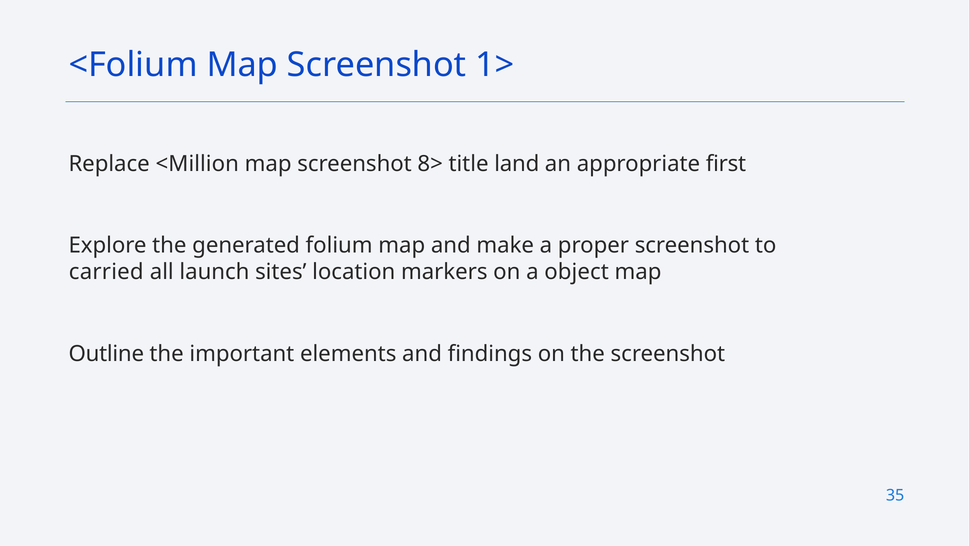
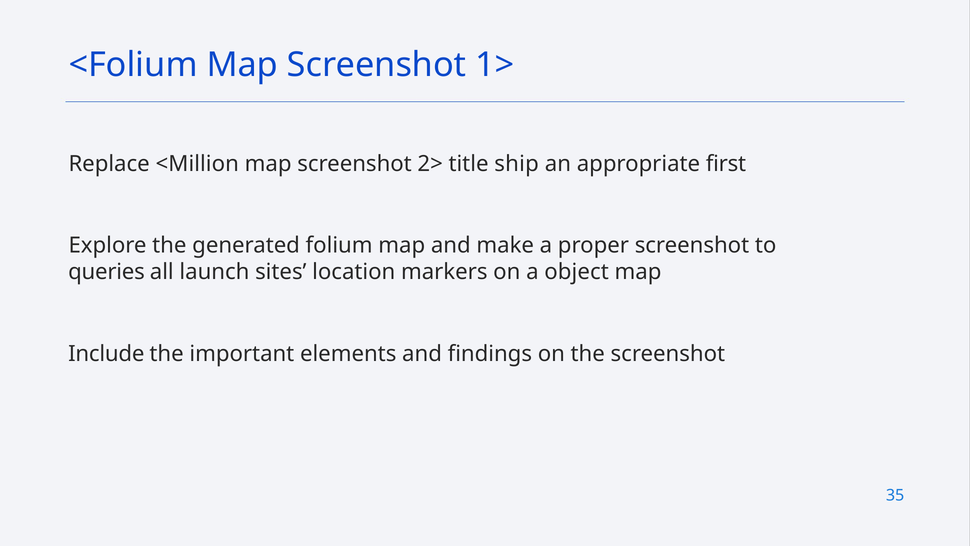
8>: 8> -> 2> (430, 164)
land: land -> ship (517, 164)
carried: carried -> queries (106, 272)
Outline: Outline -> Include (106, 354)
